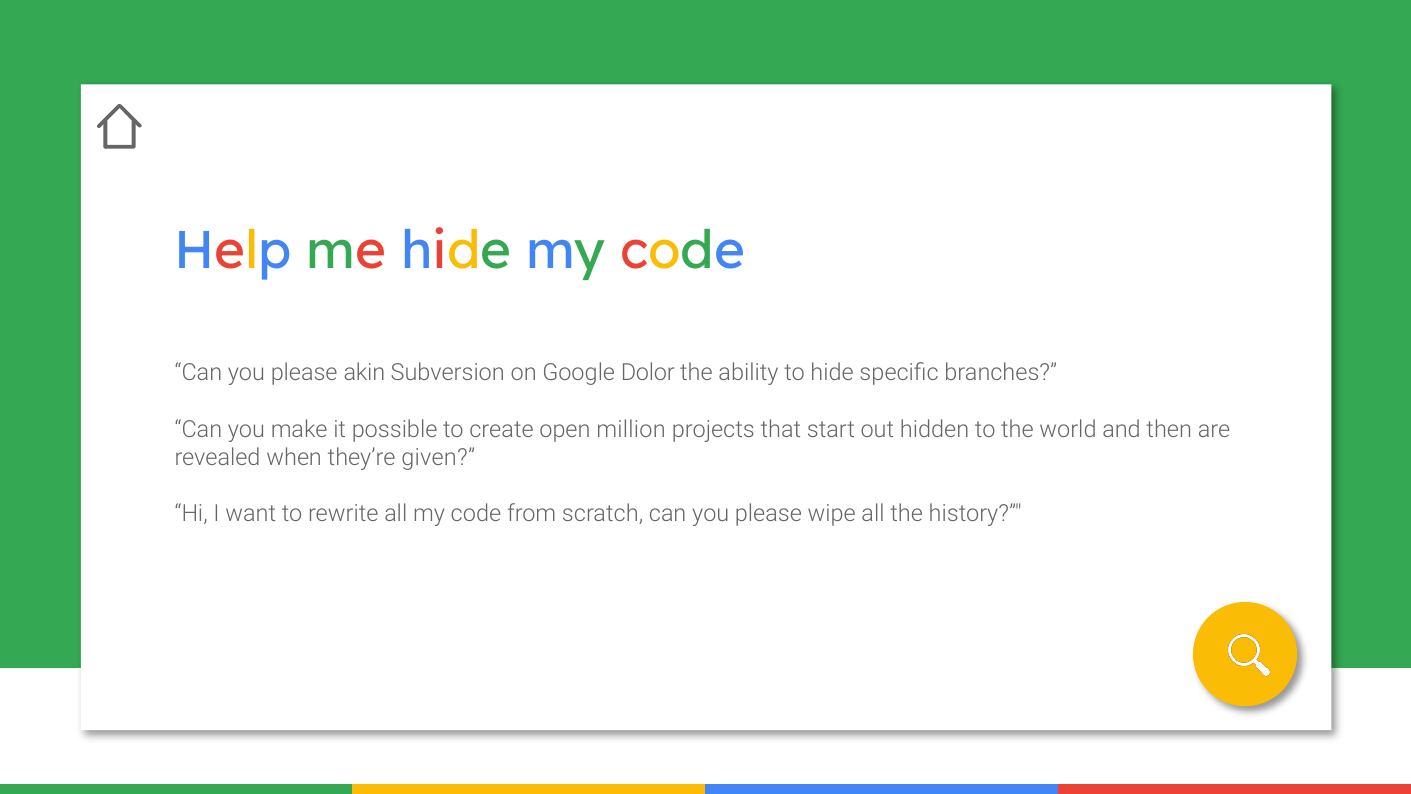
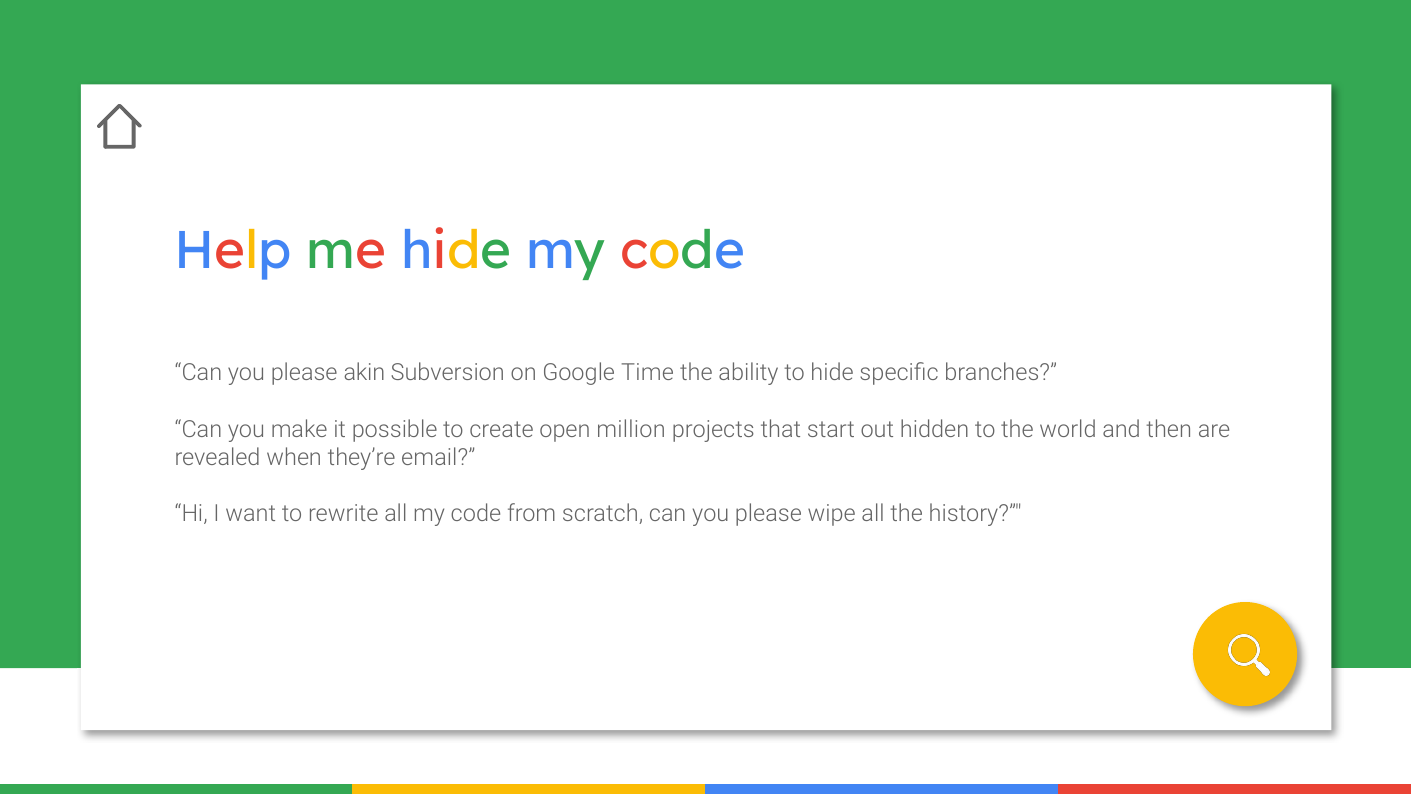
Dolor: Dolor -> Time (648, 373)
given: given -> email (438, 458)
